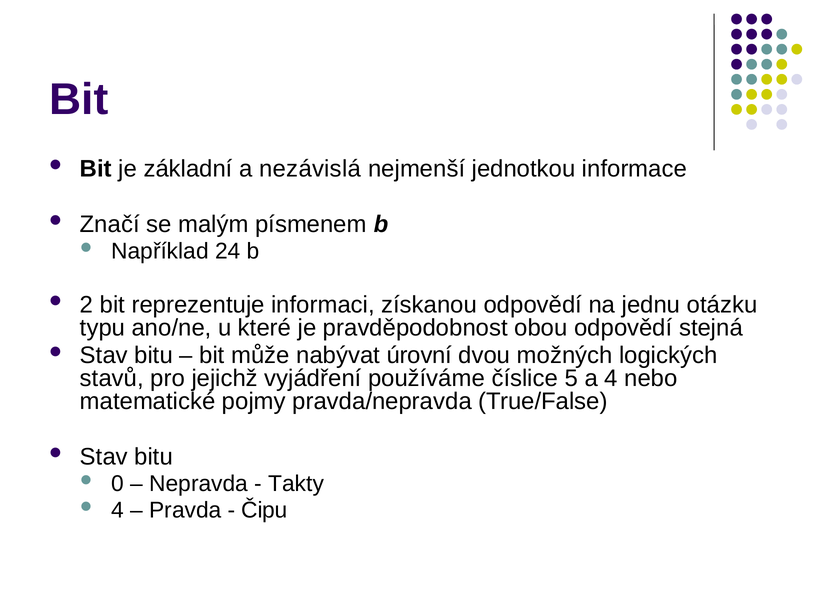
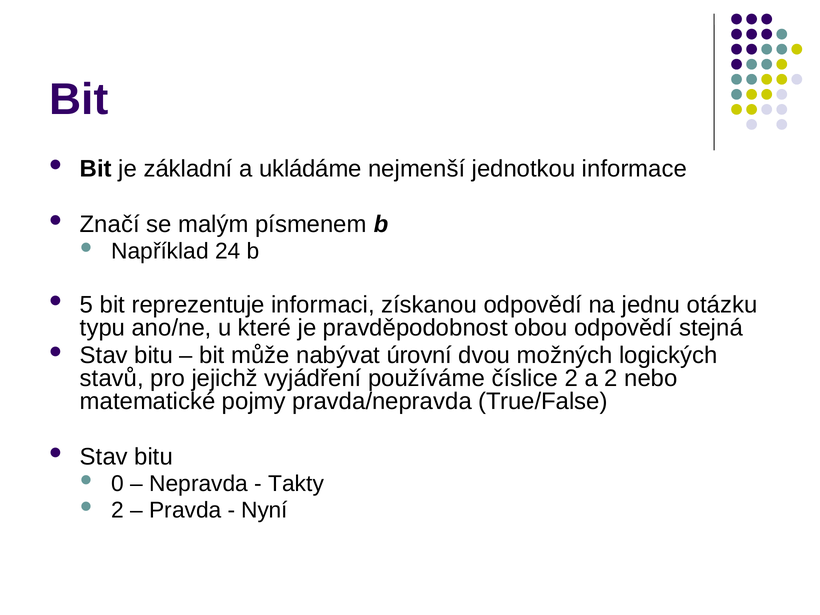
nezávislá: nezávislá -> ukládáme (310, 169)
2: 2 -> 5 (87, 305)
číslice 5: 5 -> 2 (571, 378)
a 4: 4 -> 2 (611, 378)
4: 4 -> 2 (118, 510)
Čipu: Čipu -> Nyní (264, 510)
